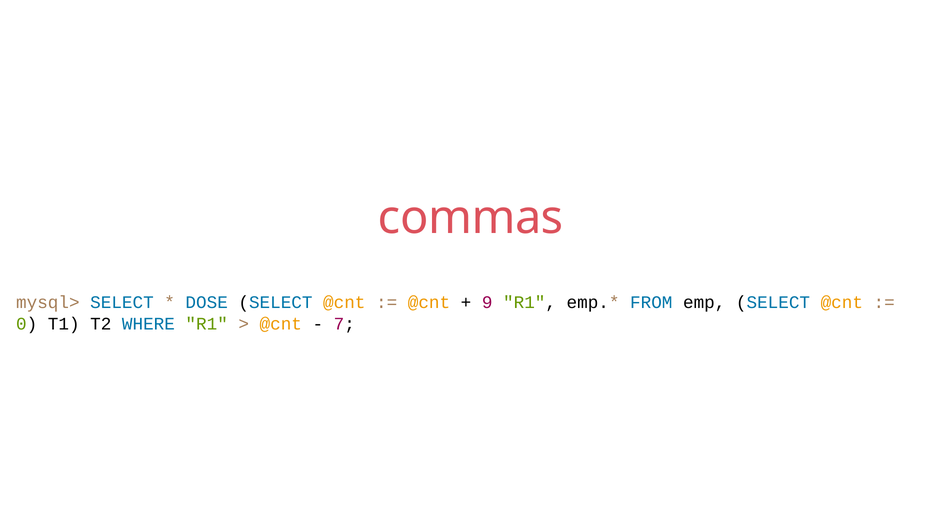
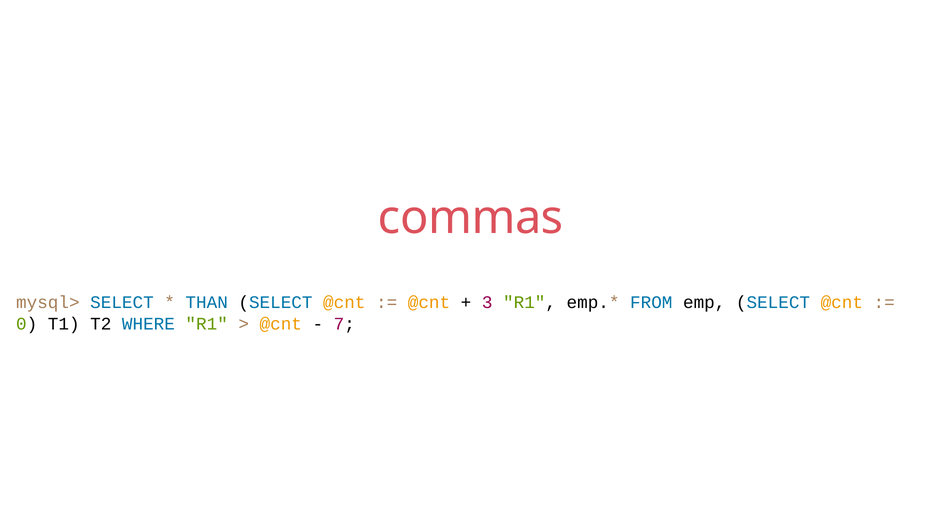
DOSE: DOSE -> THAN (207, 302)
9: 9 -> 3 (487, 302)
